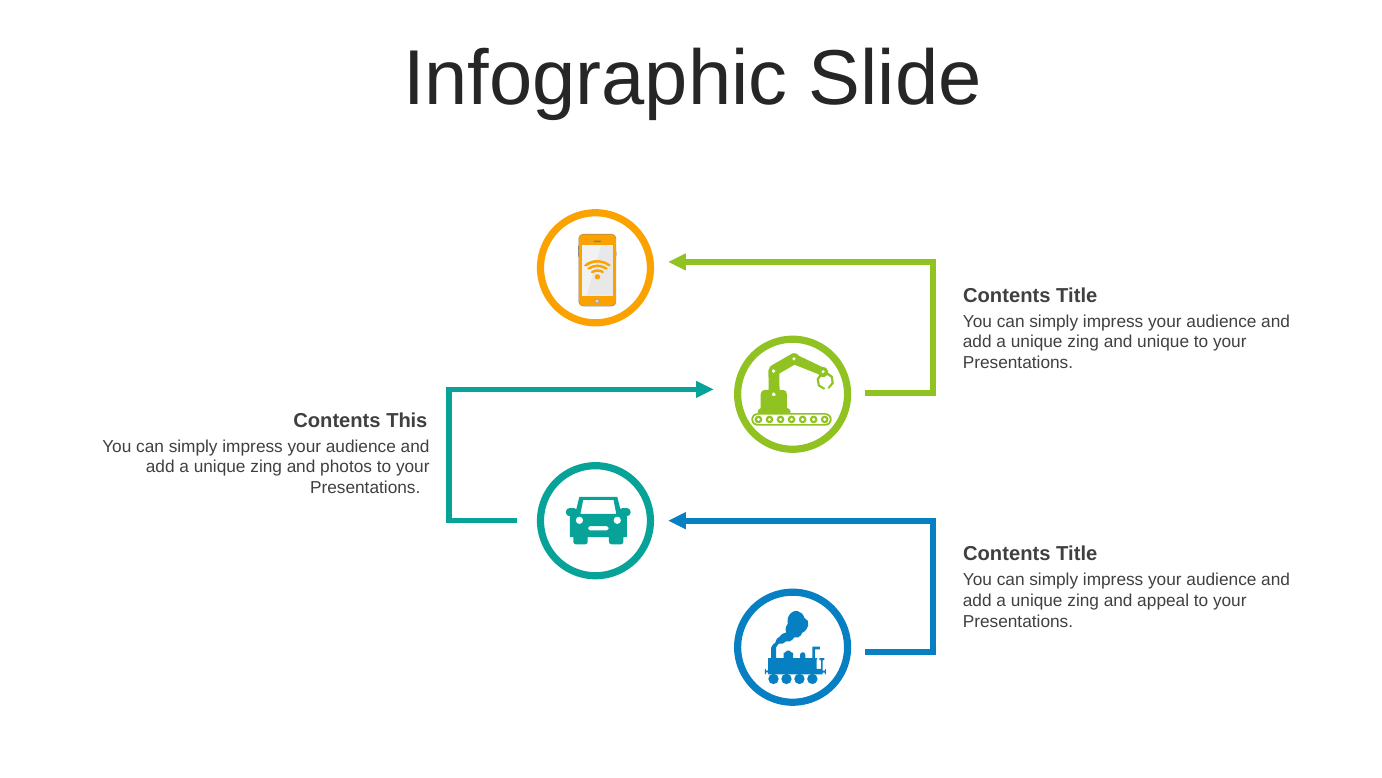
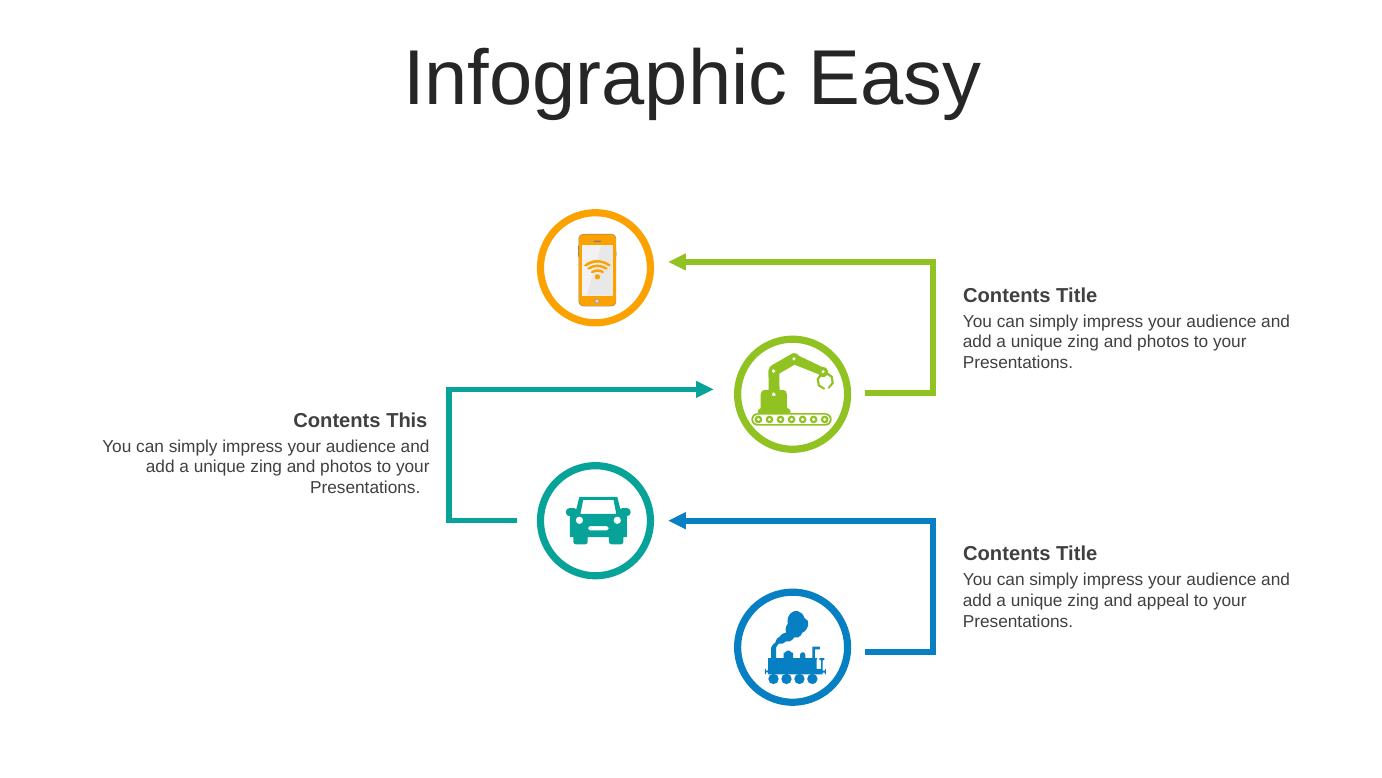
Slide: Slide -> Easy (895, 79)
unique: unique -> photos (1163, 342)
